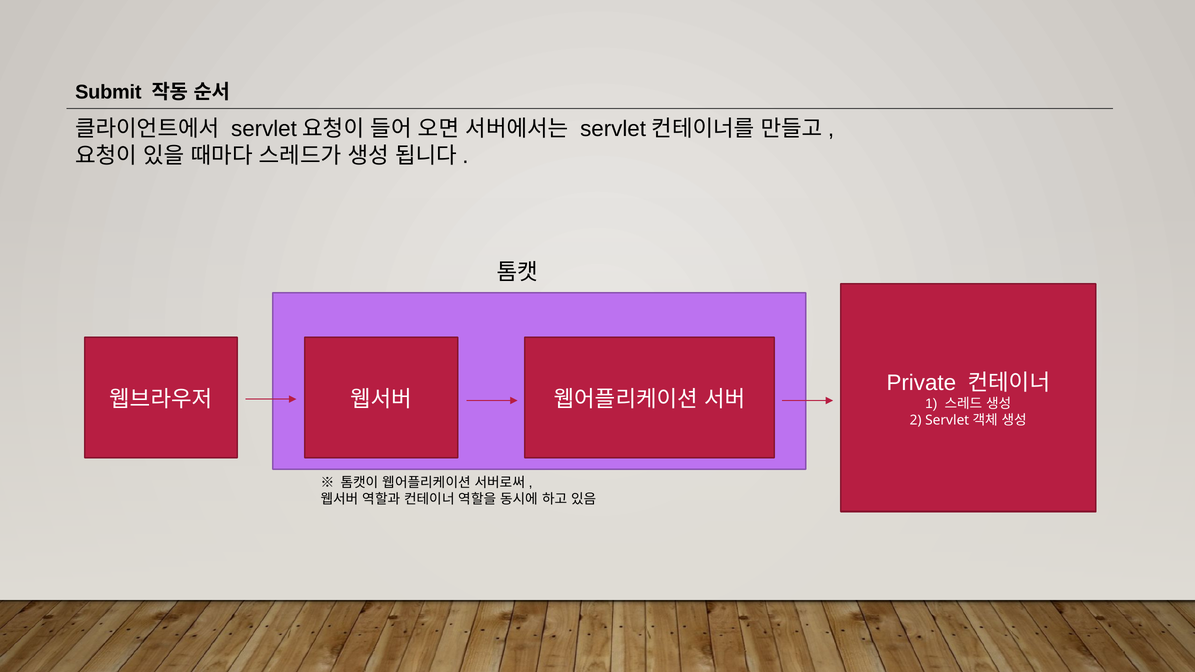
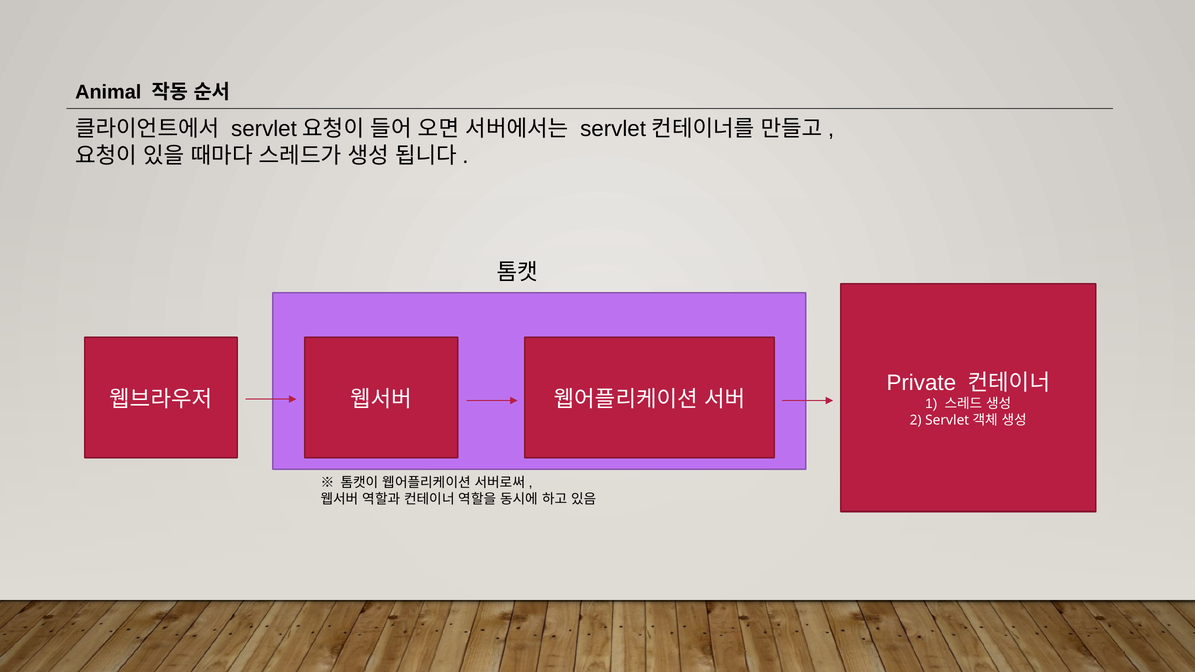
Submit: Submit -> Animal (108, 92)
